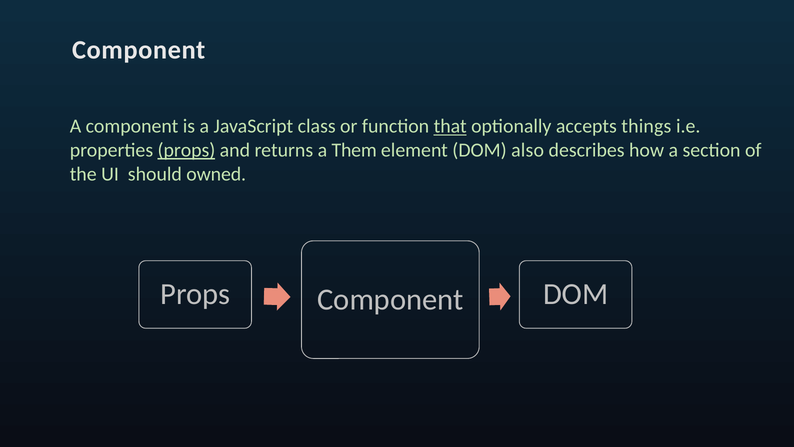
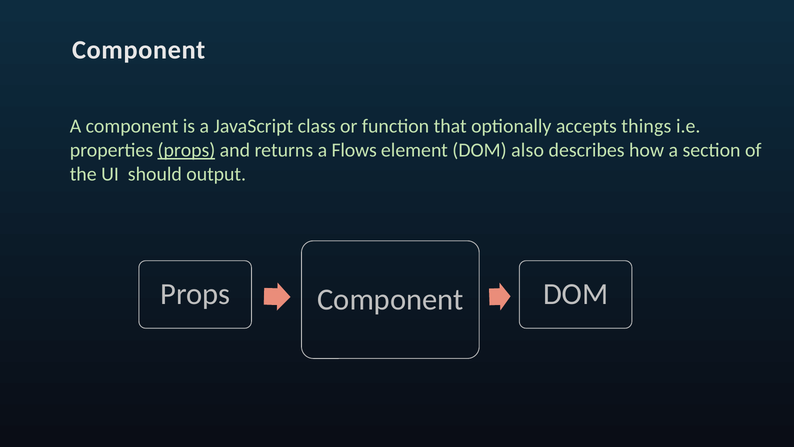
that underline: present -> none (450, 126)
Them: Them -> Flows (354, 150)
owned: owned -> output (216, 174)
